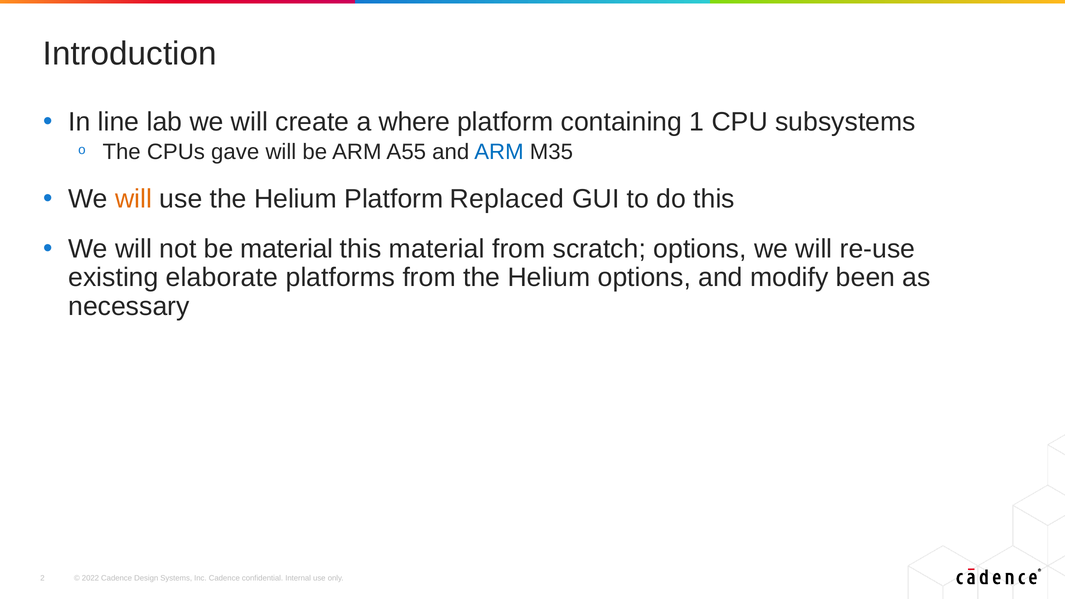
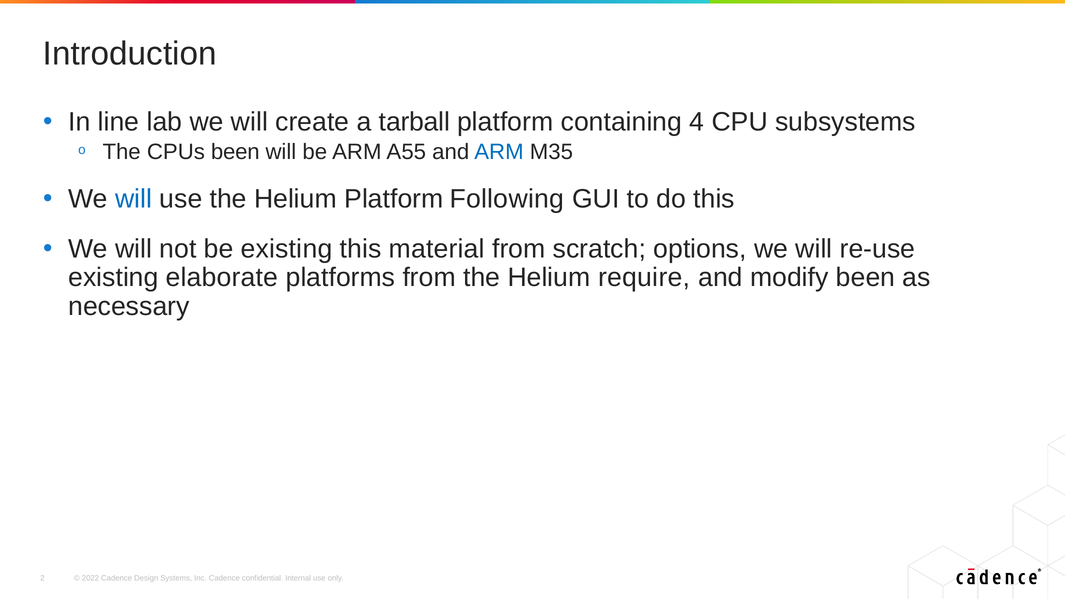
where: where -> tarball (414, 122)
1: 1 -> 4 (697, 122)
CPUs gave: gave -> been (235, 152)
will colour: orange -> blue (134, 199)
Replaced: Replaced -> Following (507, 199)
be material: material -> existing (287, 249)
Helium options: options -> require (644, 278)
